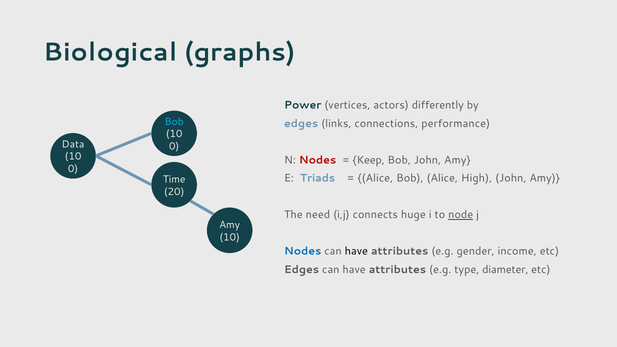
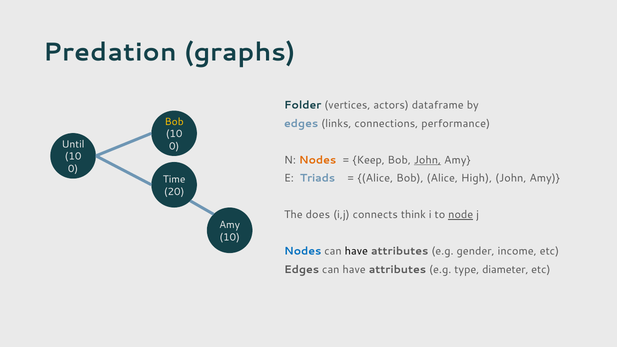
Biological: Biological -> Predation (110, 52)
Power: Power -> Folder (303, 105)
differently: differently -> dataframe (438, 105)
Bob colour: light blue -> yellow (174, 122)
Data: Data -> Until (73, 144)
Nodes colour: red -> orange (318, 160)
John underline: none -> present (428, 160)
need: need -> does (318, 215)
huge: huge -> think (413, 215)
